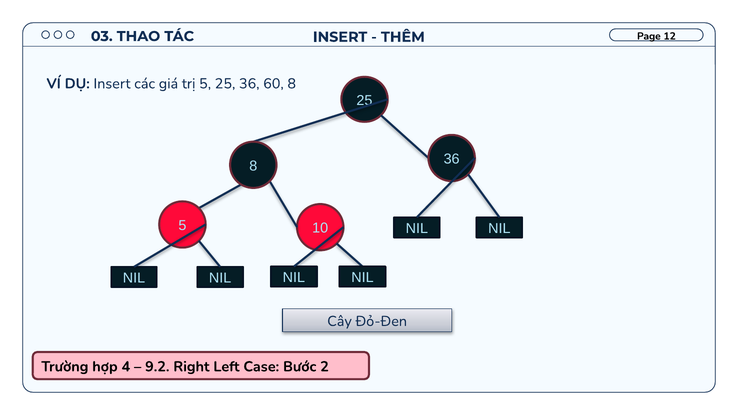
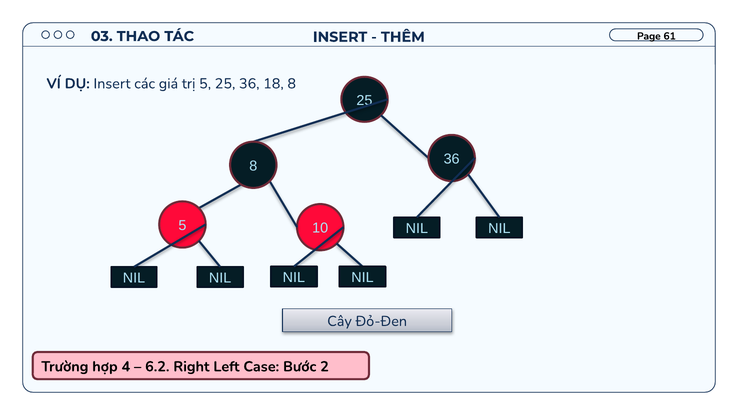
12: 12 -> 61 (670, 36)
60: 60 -> 18 (273, 84)
9.2: 9.2 -> 6.2 (157, 367)
